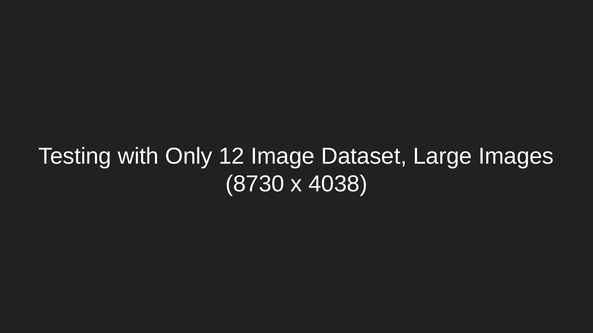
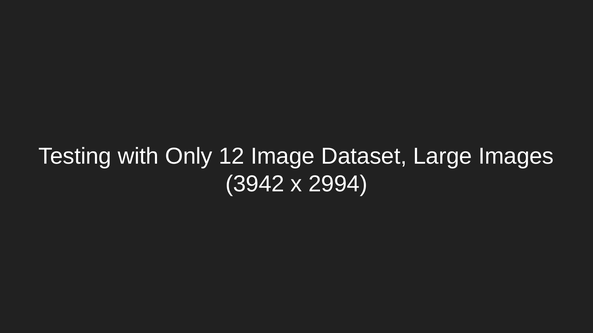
8730: 8730 -> 3942 (255, 184)
4038: 4038 -> 2994 (338, 184)
